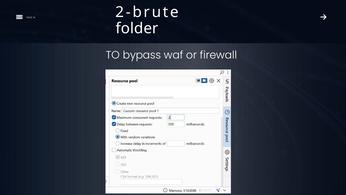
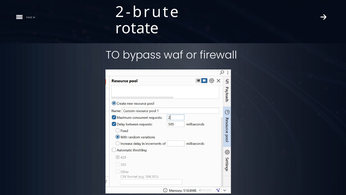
folder: folder -> rotate (137, 28)
